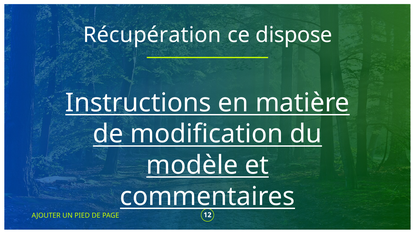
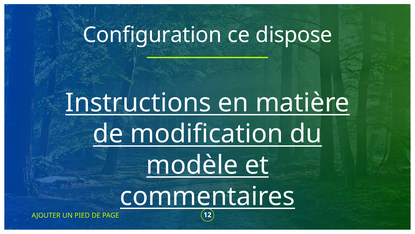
Récupération: Récupération -> Configuration (152, 35)
